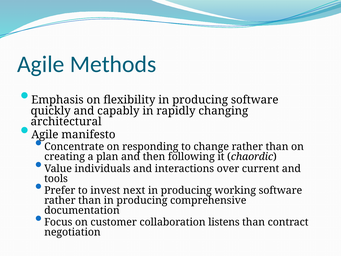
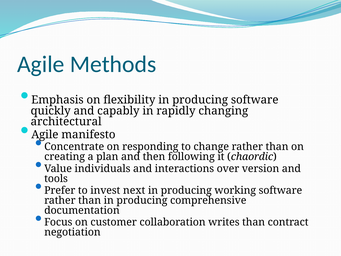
current: current -> version (261, 168)
listens: listens -> writes (224, 222)
